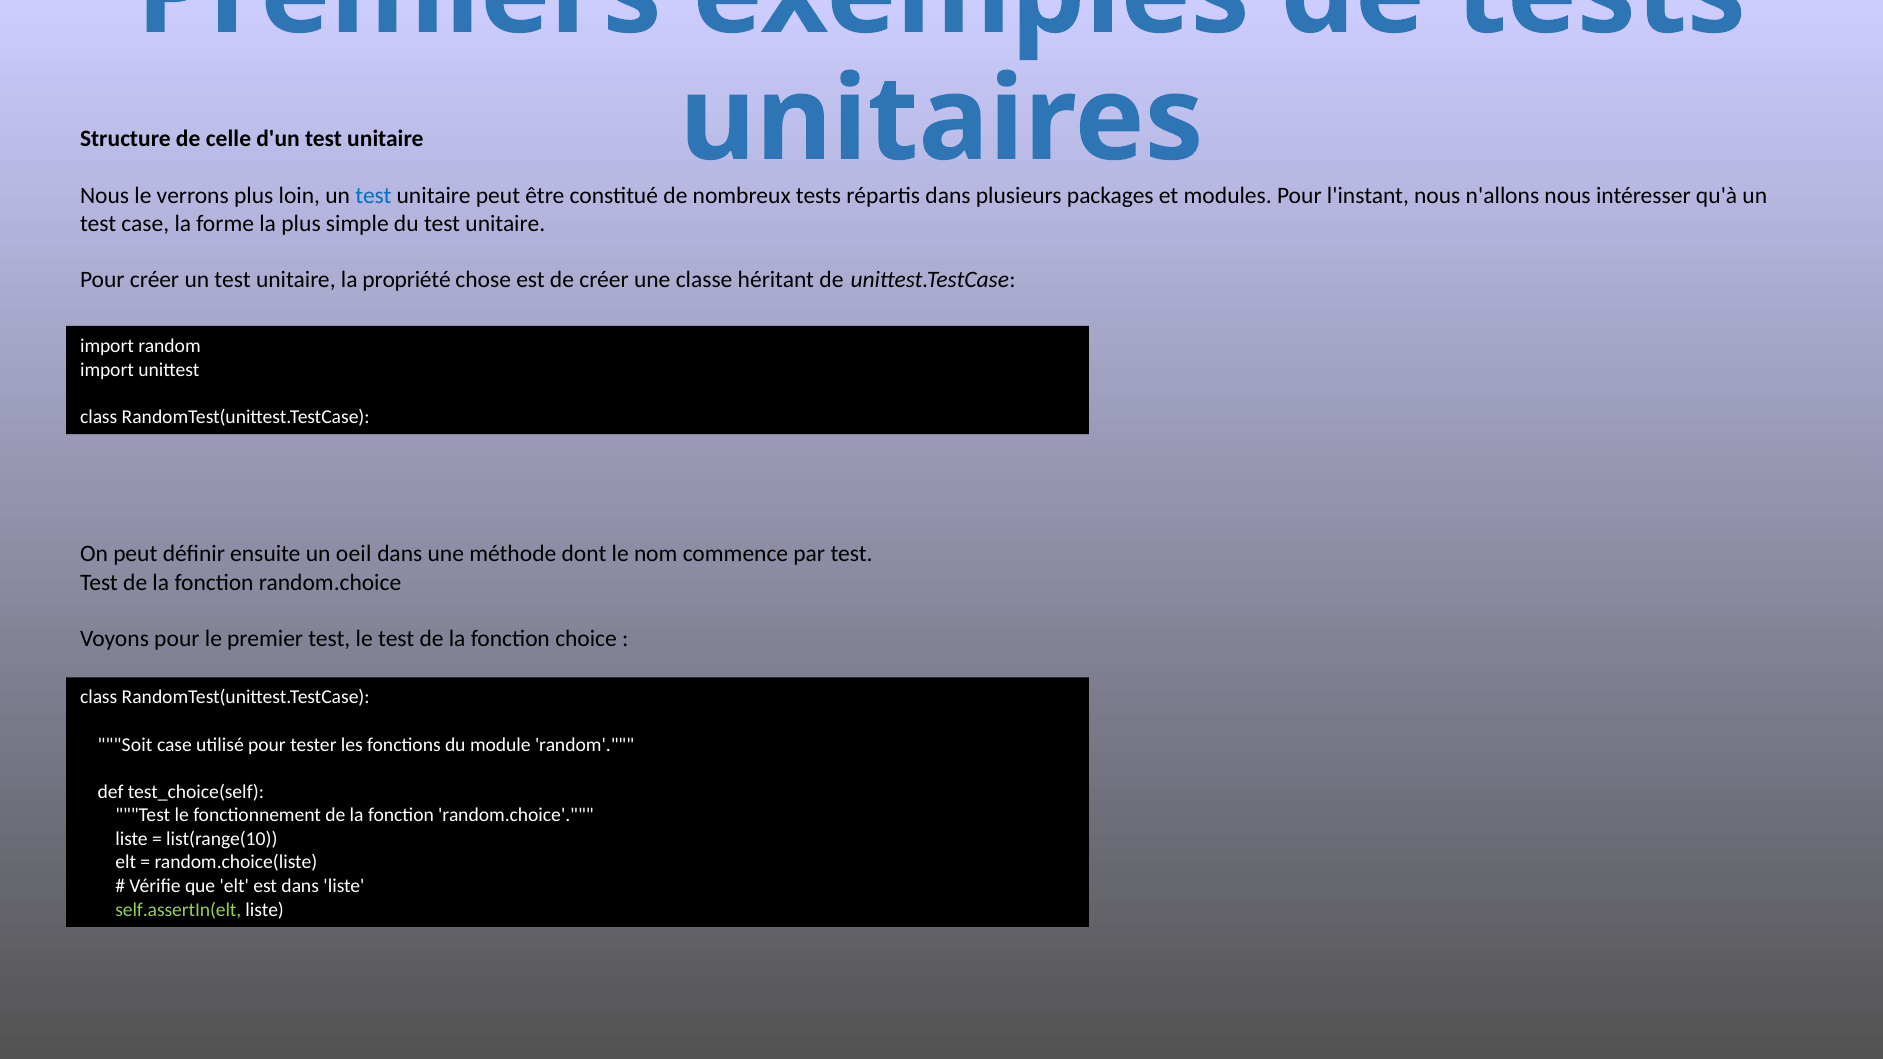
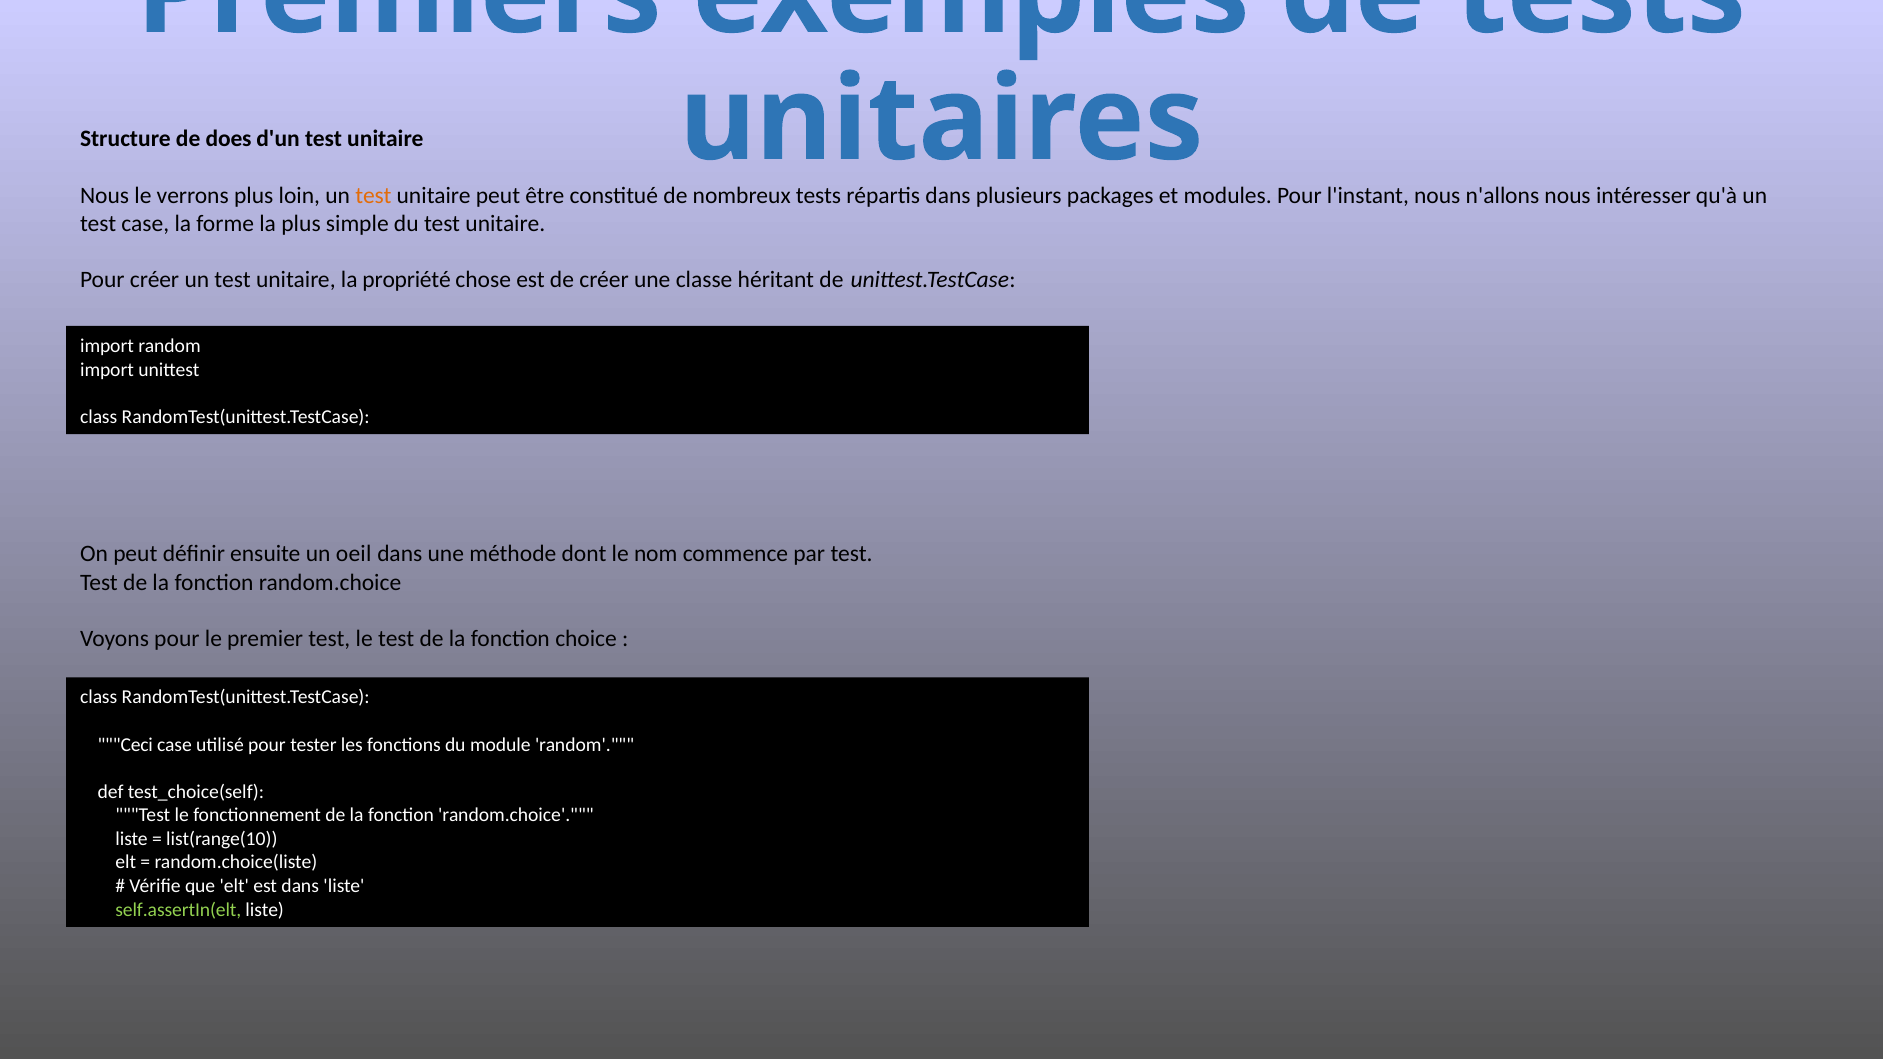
celle: celle -> does (229, 139)
test colour: blue -> orange (373, 195)
Soit: Soit -> Ceci (125, 745)
